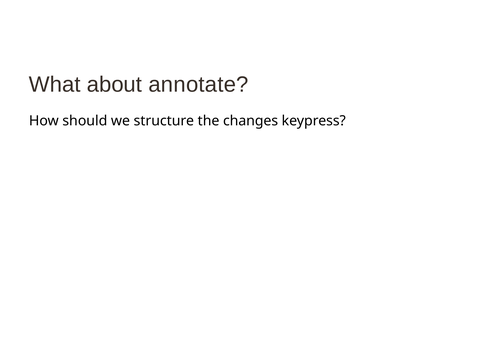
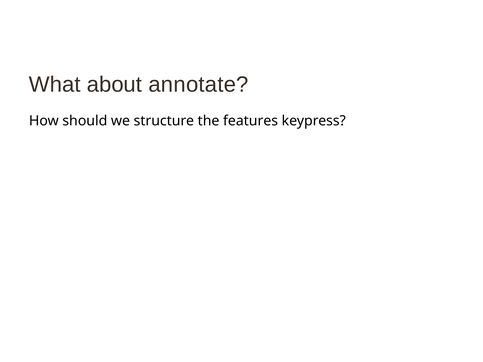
changes: changes -> features (251, 121)
